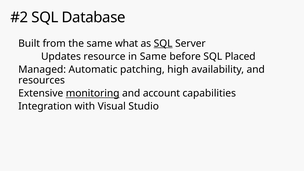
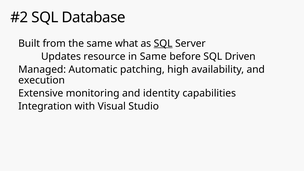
Placed: Placed -> Driven (240, 56)
resources: resources -> execution (42, 80)
monitoring underline: present -> none (93, 93)
account: account -> identity (161, 93)
